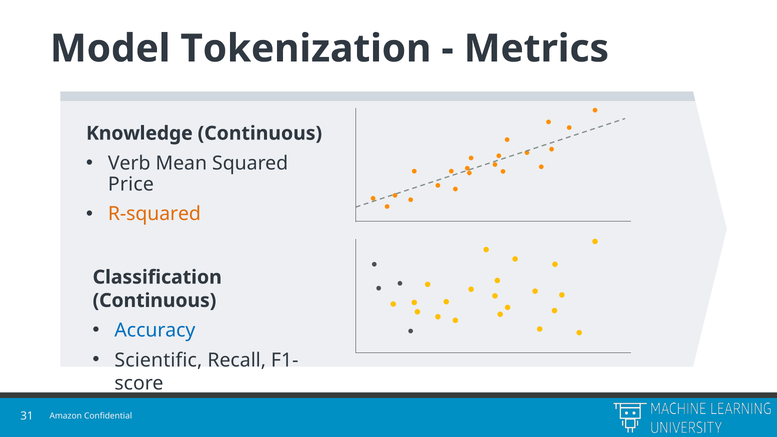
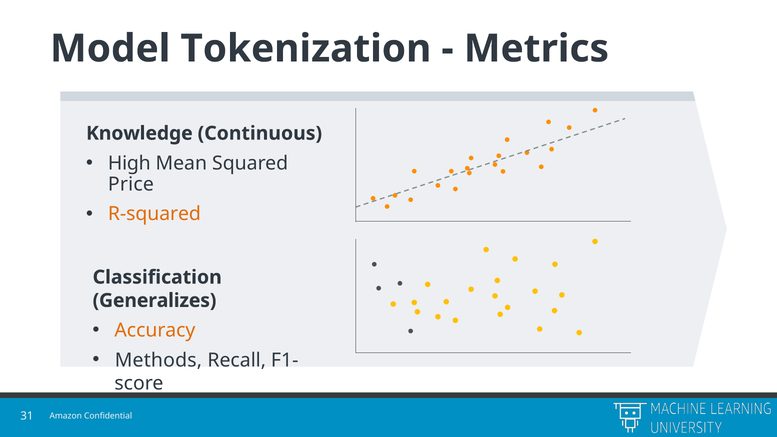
Verb: Verb -> High (129, 163)
Continuous: Continuous -> Generalizes (155, 301)
Accuracy colour: blue -> orange (155, 330)
Scientific: Scientific -> Methods (158, 360)
